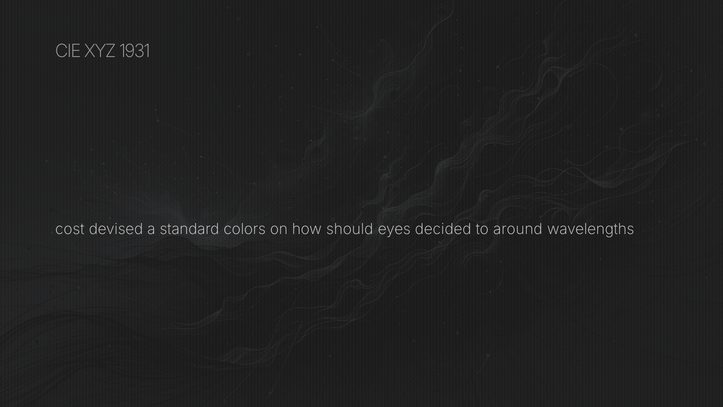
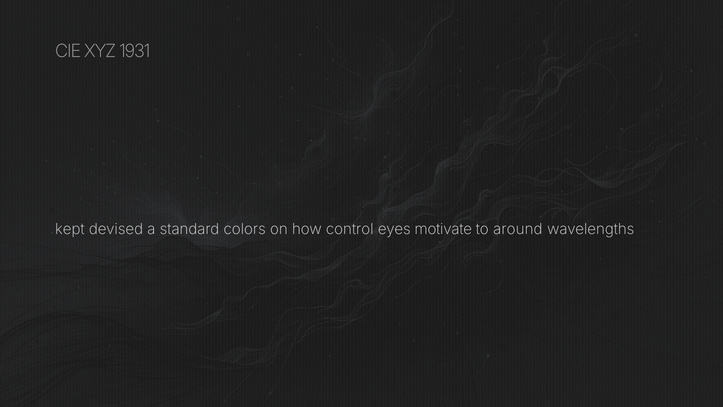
cost: cost -> kept (70, 229)
should: should -> control (350, 229)
decided: decided -> motivate (443, 229)
